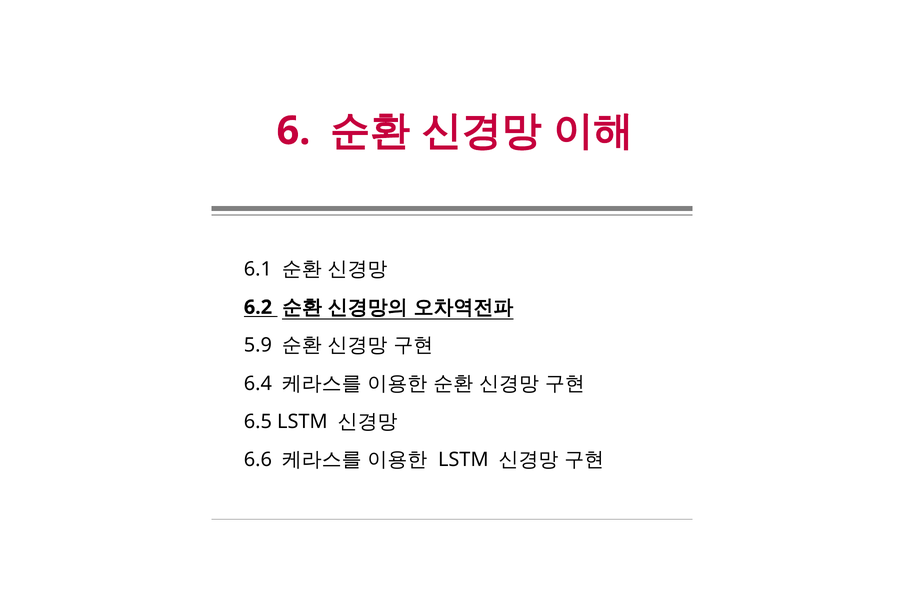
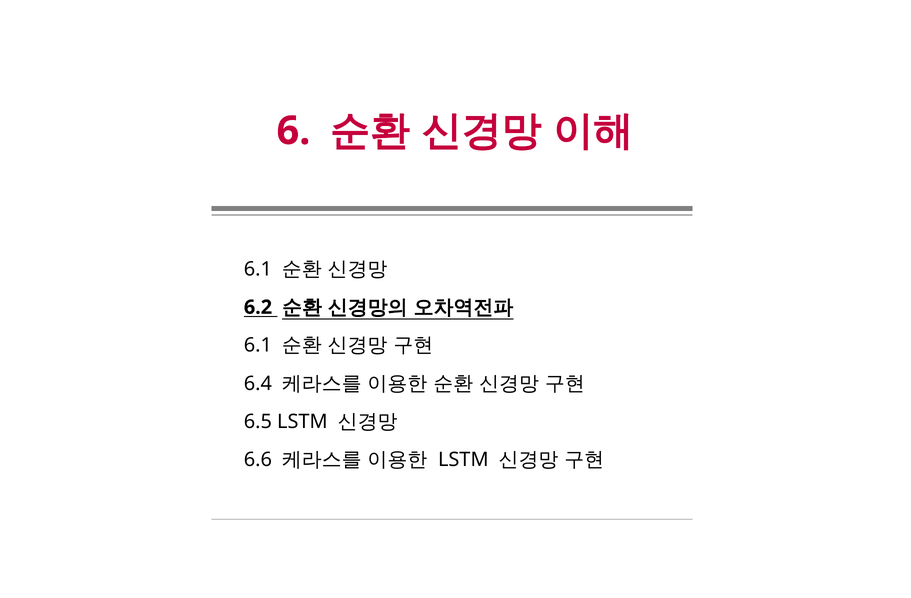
5.9: 5.9 -> 6.1 (258, 346)
